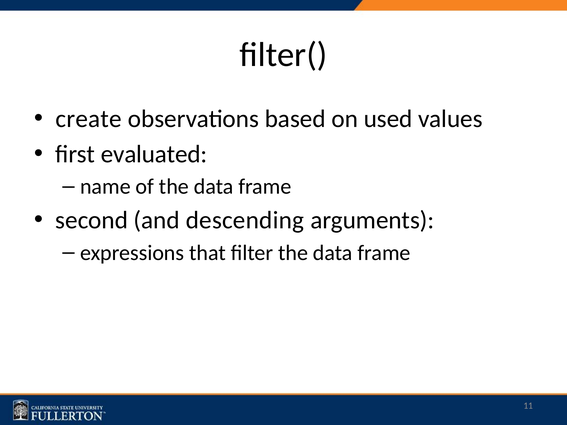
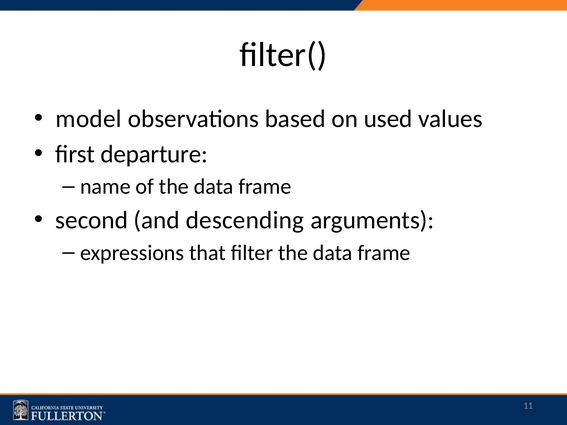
create: create -> model (89, 119)
evaluated: evaluated -> departure (154, 154)
